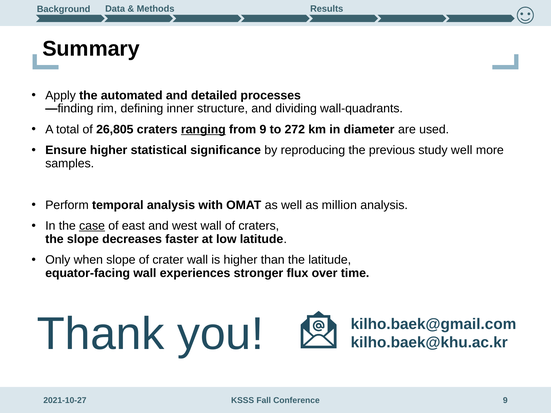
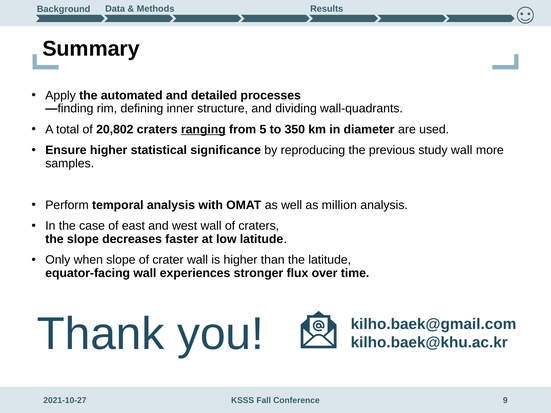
26,805: 26,805 -> 20,802 (115, 129)
from 9: 9 -> 5 (263, 129)
272: 272 -> 350 (295, 129)
study well: well -> wall (462, 150)
case underline: present -> none (92, 226)
